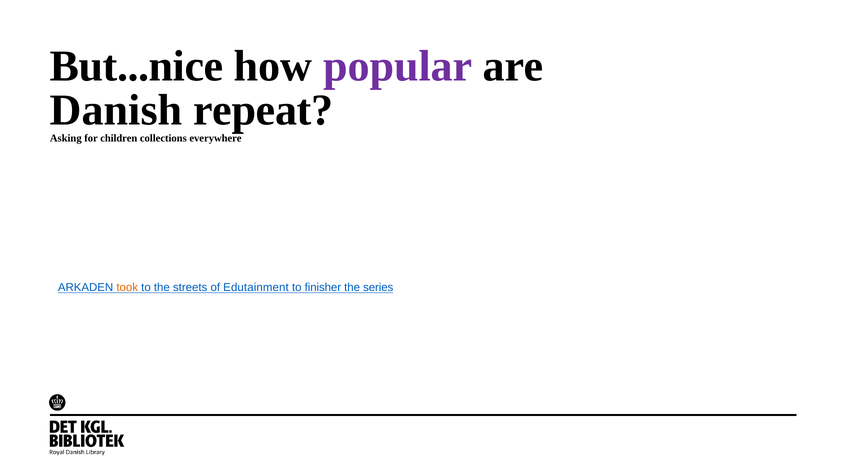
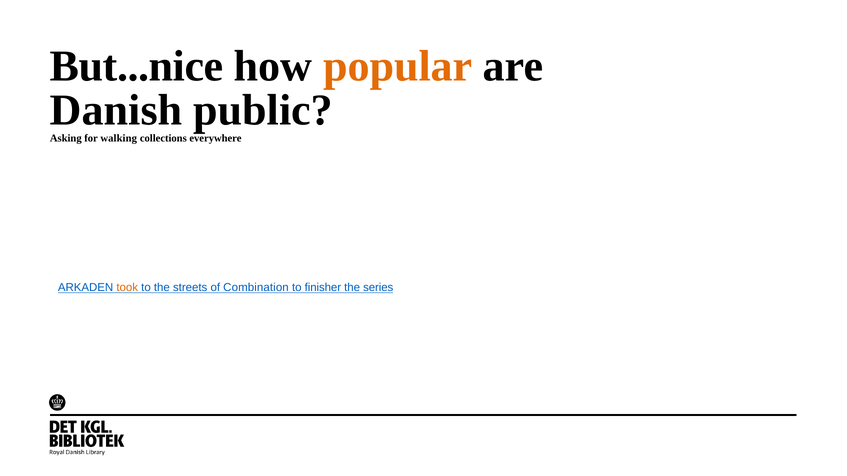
popular colour: purple -> orange (398, 66)
repeat: repeat -> public (263, 110)
children: children -> walking (119, 138)
Edutainment: Edutainment -> Combination (256, 288)
